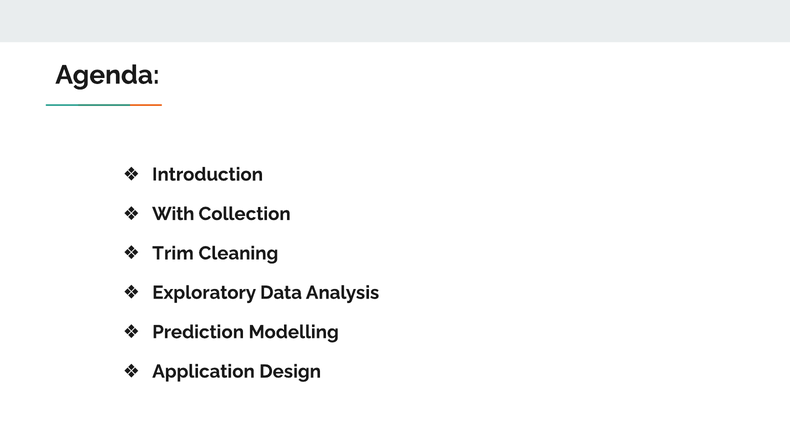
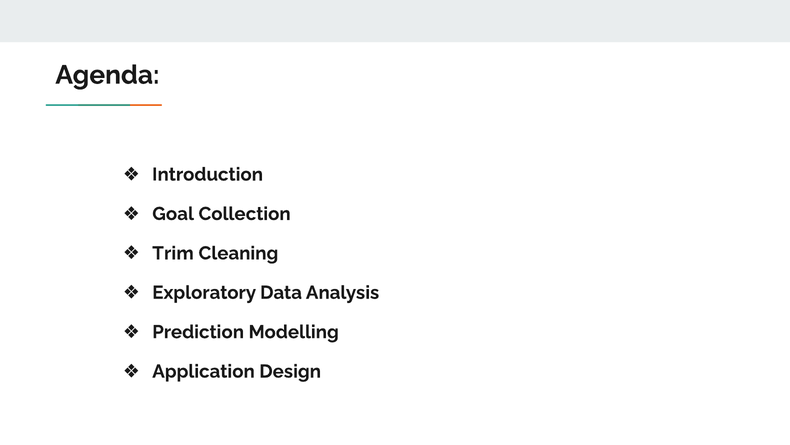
With: With -> Goal (173, 214)
